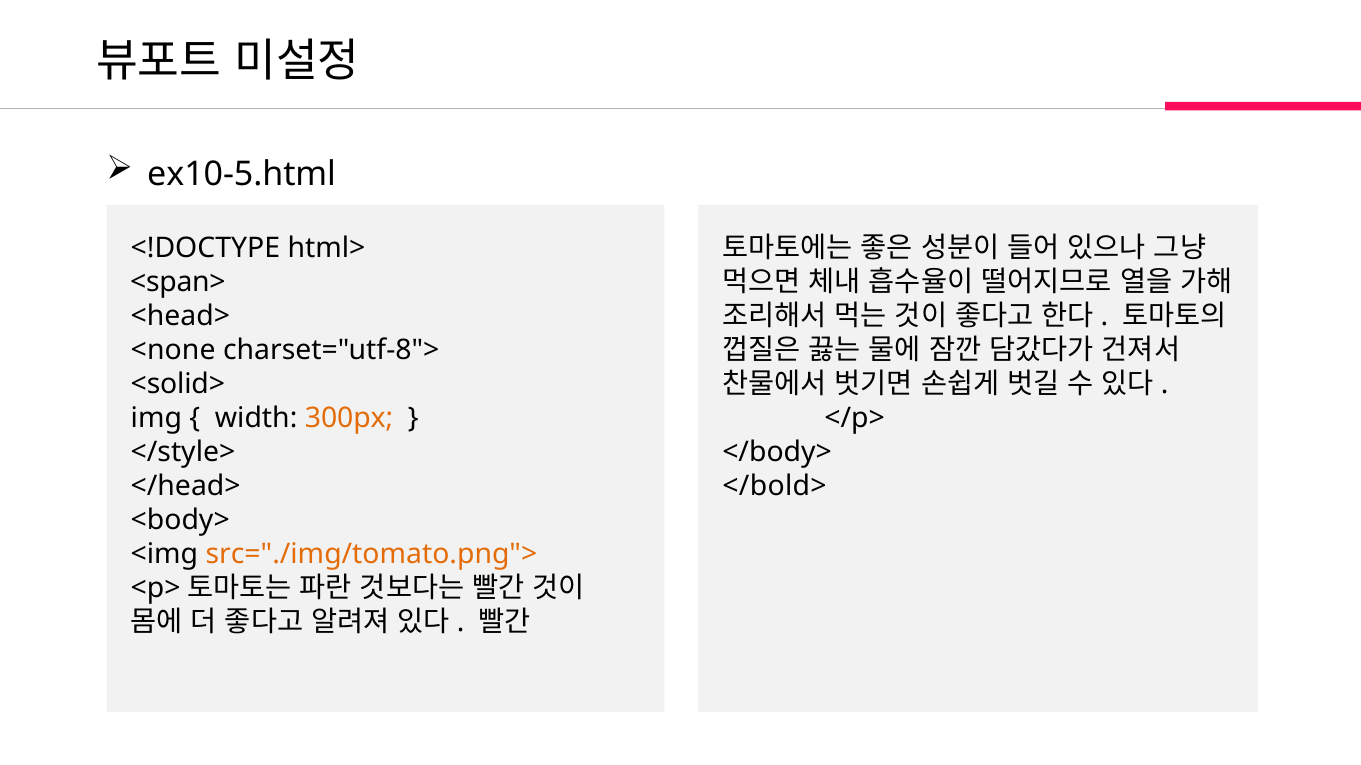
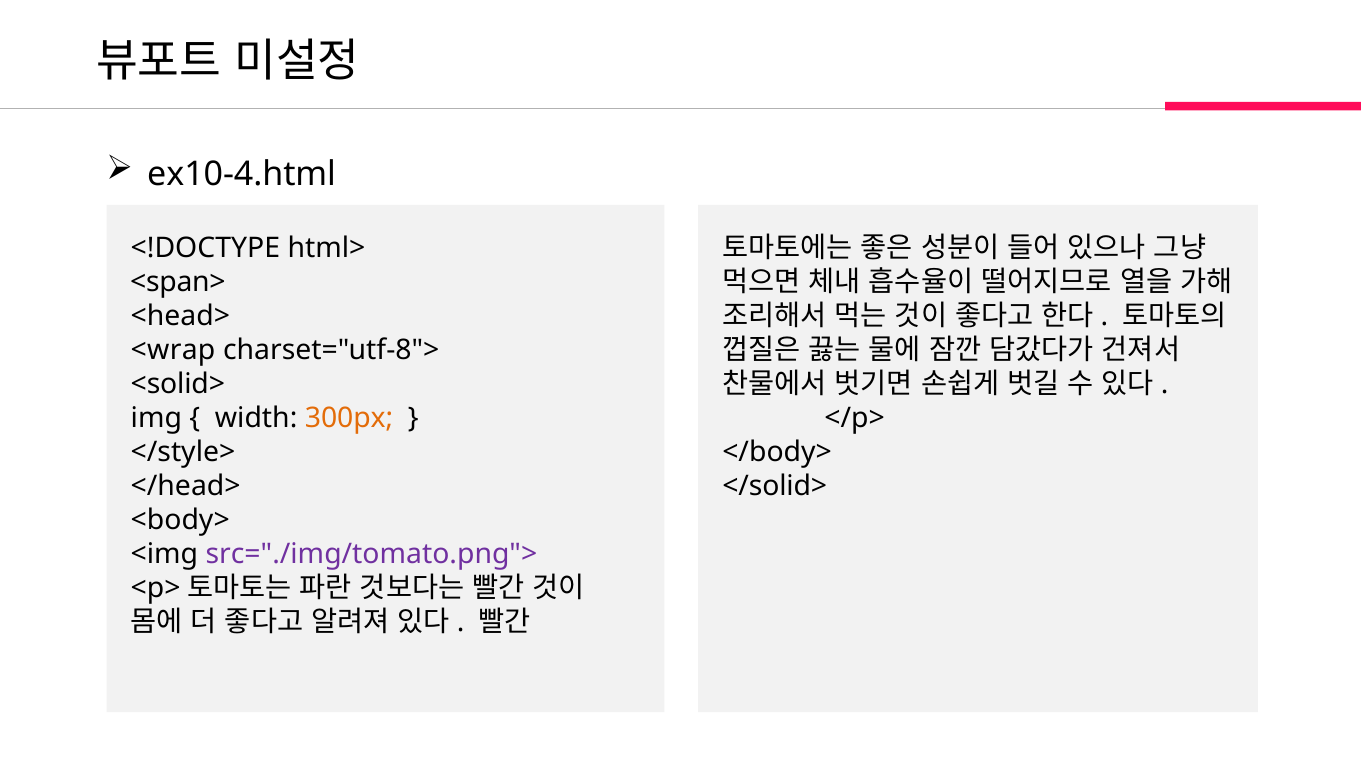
ex10-5.html: ex10-5.html -> ex10-4.html (242, 174)
<none: <none -> <wrap (173, 350)
</bold>: </bold> -> </solid> (775, 486)
src="./img/tomato.png"> colour: orange -> purple (371, 555)
